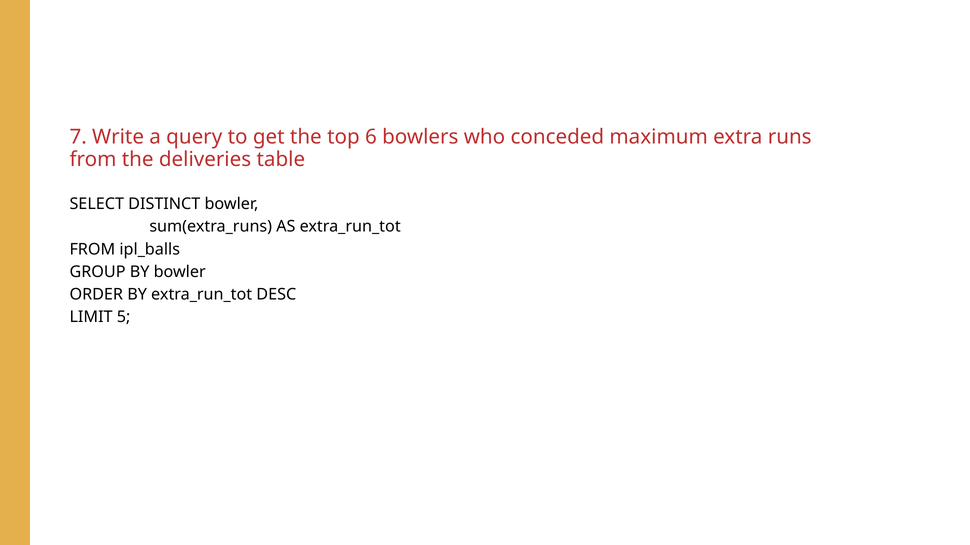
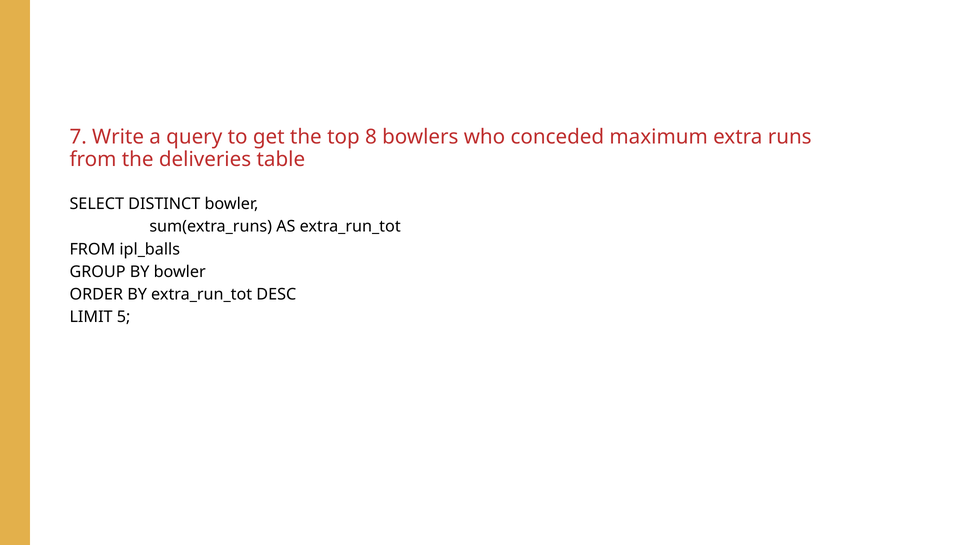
6: 6 -> 8 (371, 137)
